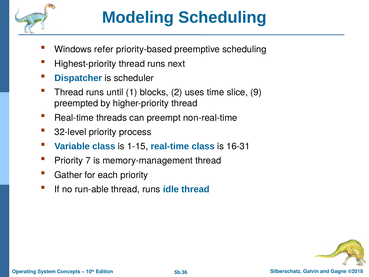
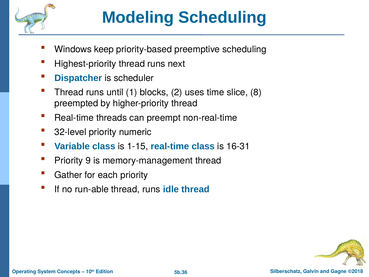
refer: refer -> keep (104, 49)
9: 9 -> 8 (256, 92)
process: process -> numeric (135, 132)
7: 7 -> 9 (88, 161)
